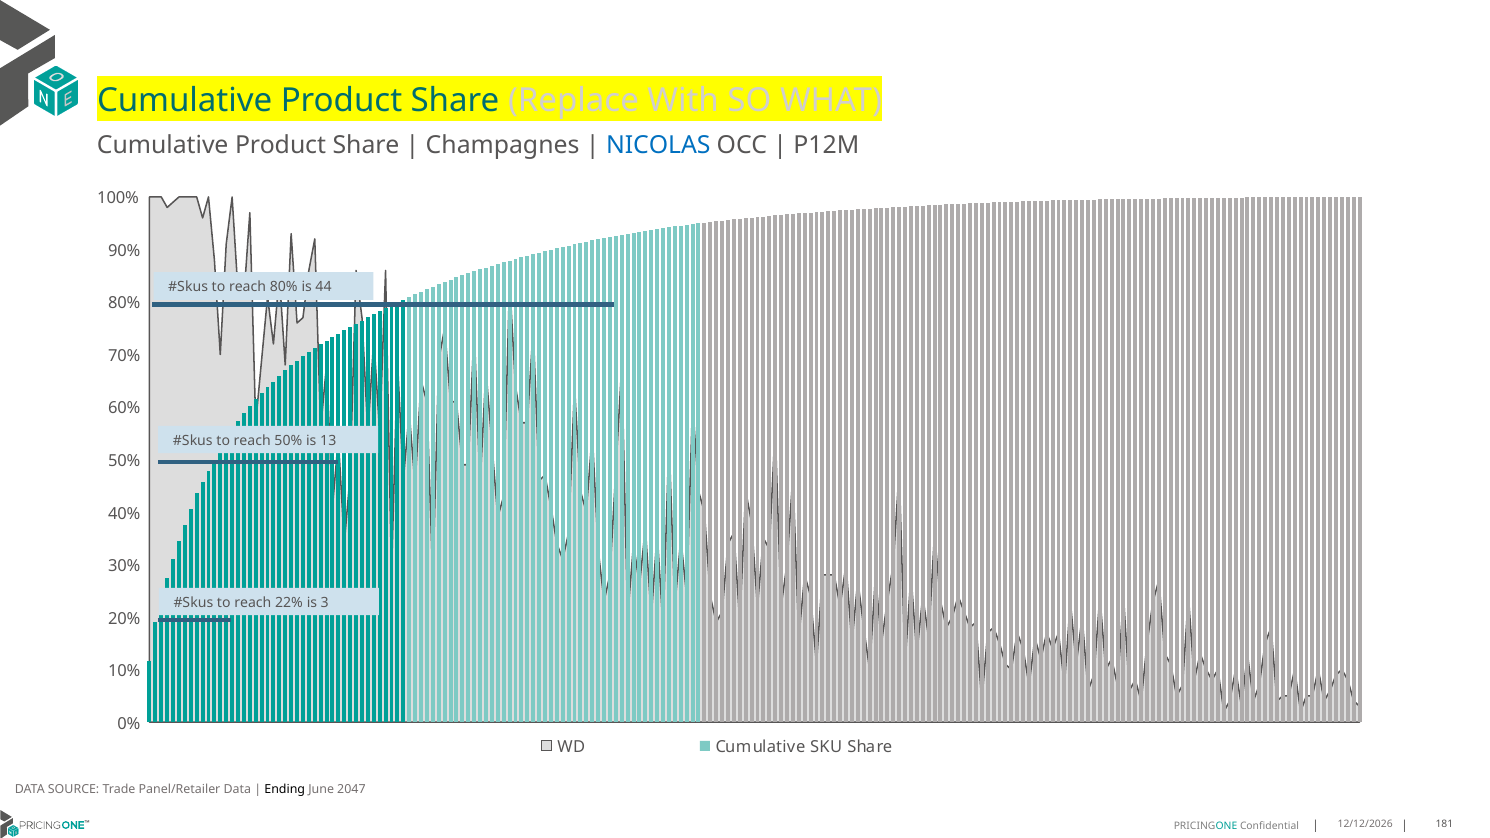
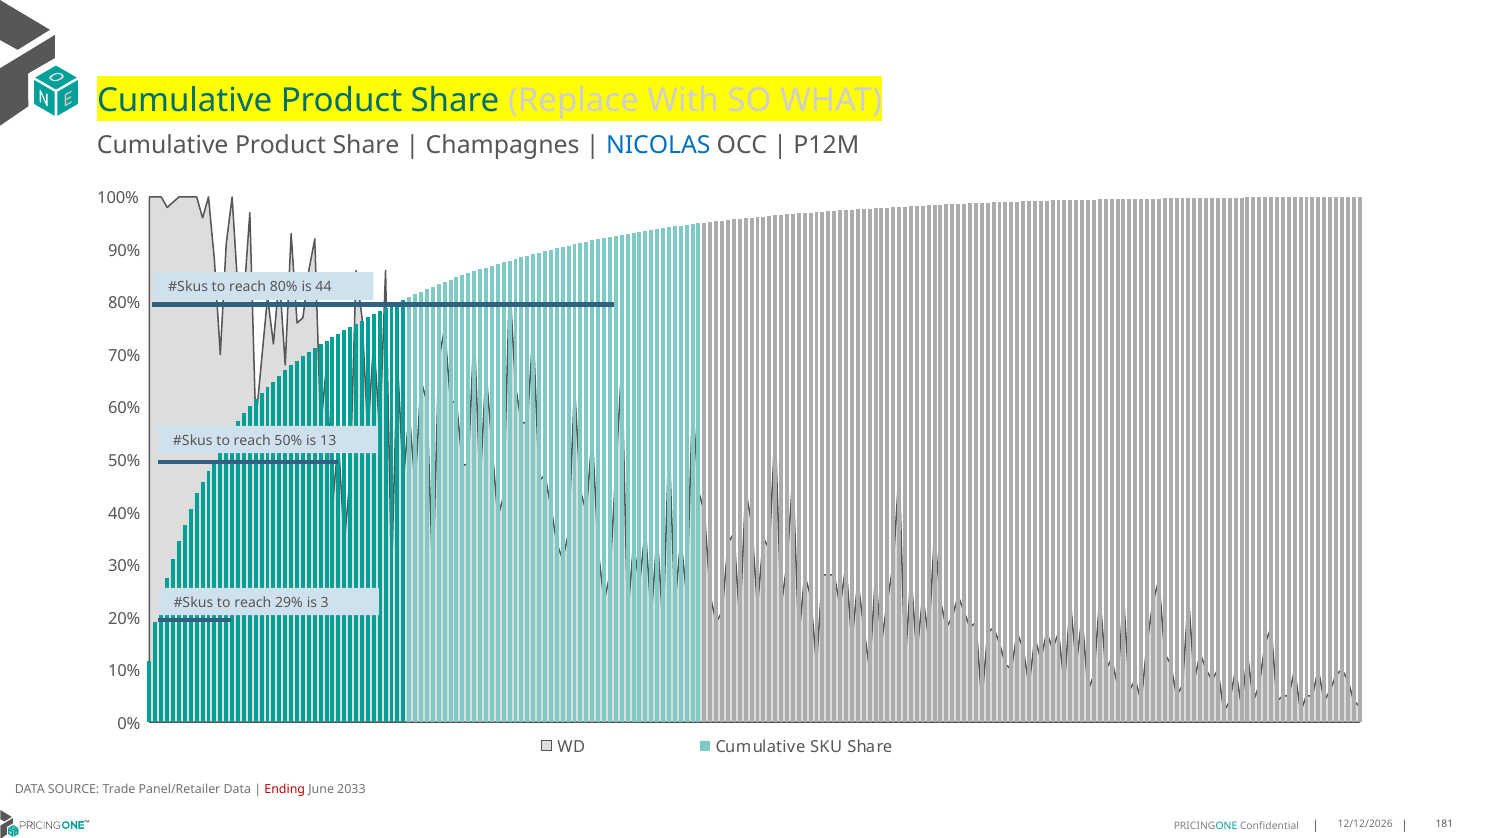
22%: 22% -> 29% (289, 603)
Ending colour: black -> red (285, 789)
2047: 2047 -> 2033 (351, 789)
